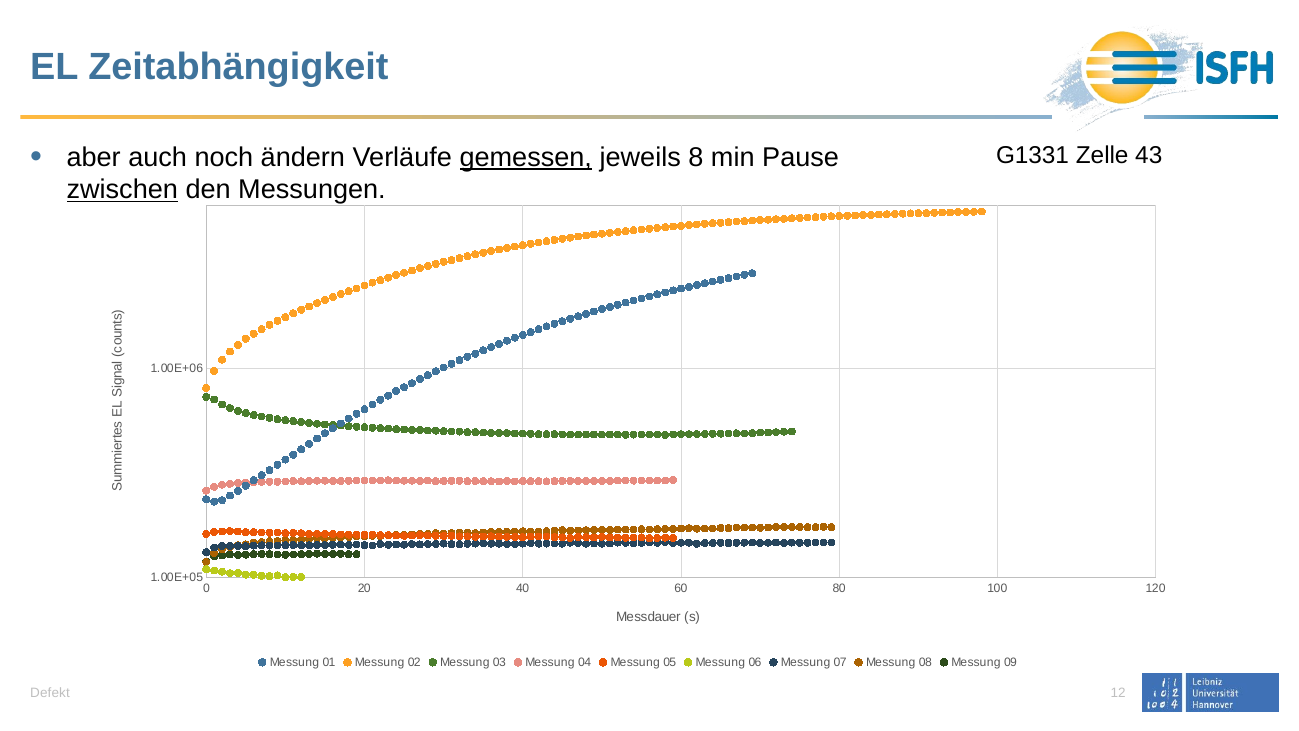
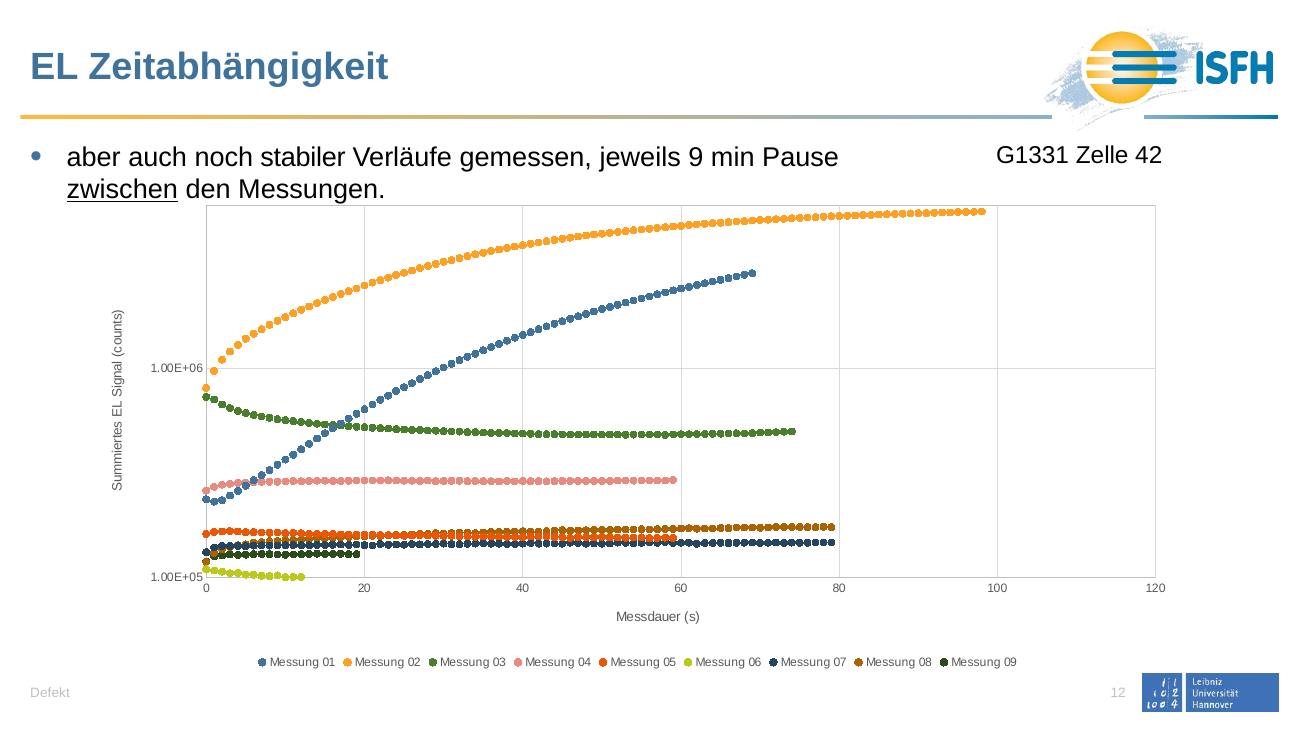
ändern: ändern -> stabiler (303, 157)
gemessen underline: present -> none (526, 157)
8: 8 -> 9 (696, 157)
43: 43 -> 42 (1149, 155)
